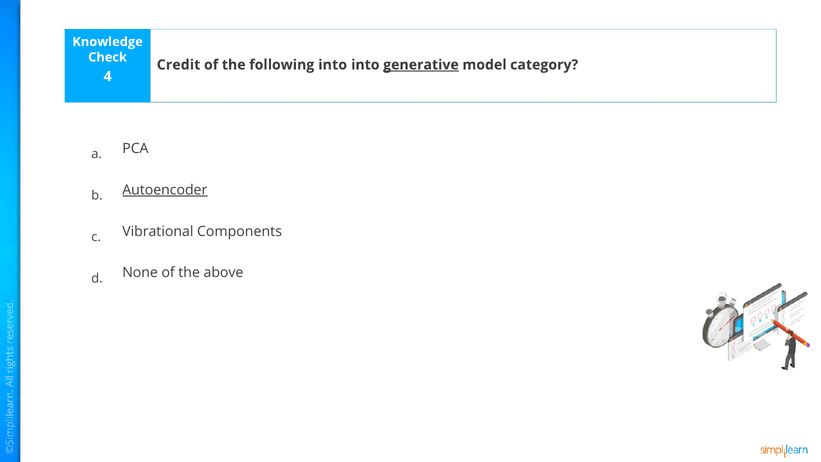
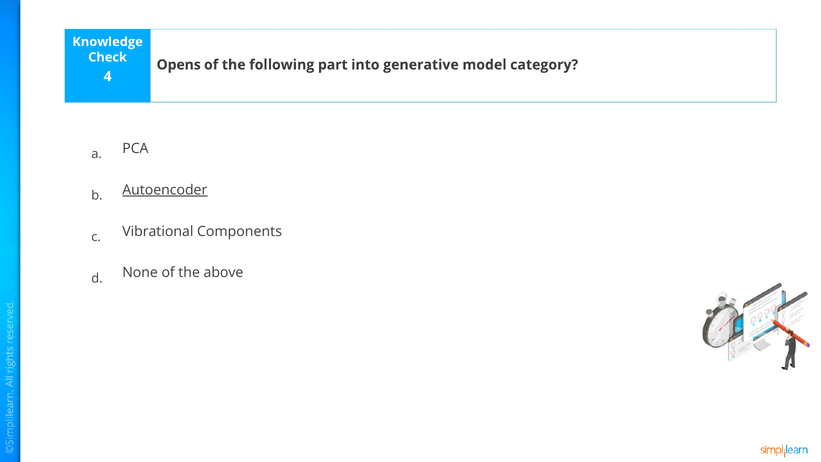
Credit: Credit -> Opens (179, 65)
following into: into -> part (333, 65)
generative underline: present -> none (421, 65)
